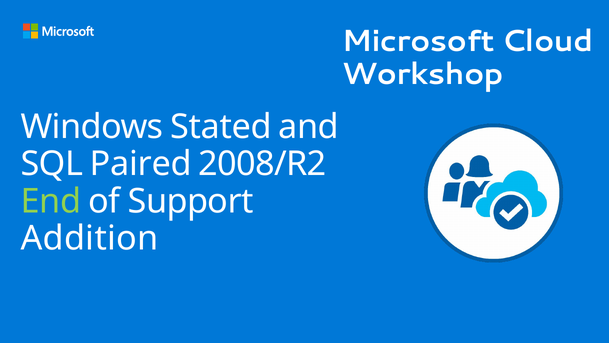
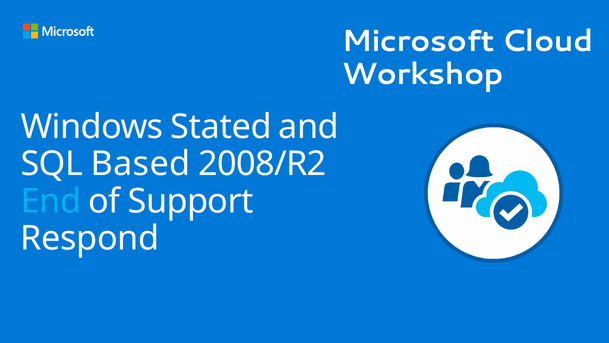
Paired: Paired -> Based (140, 164)
End colour: light green -> light blue (51, 201)
Addition: Addition -> Respond (90, 238)
